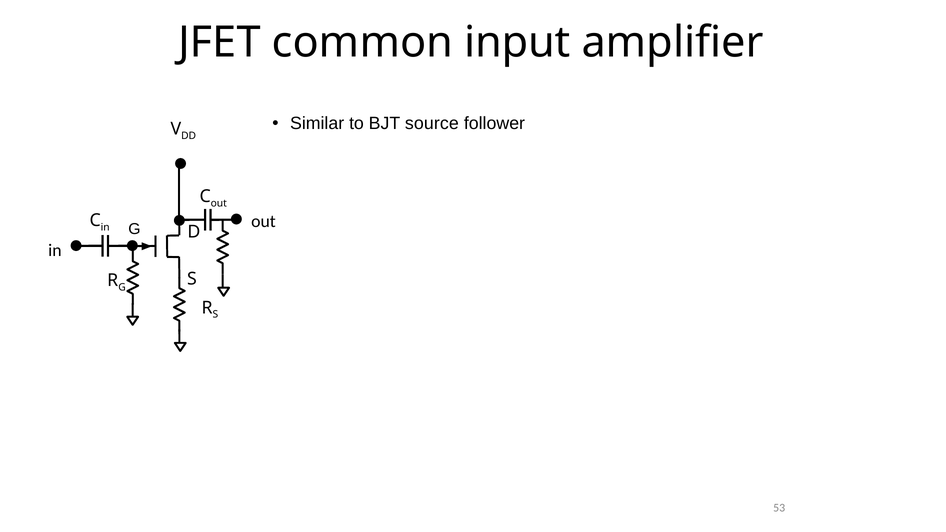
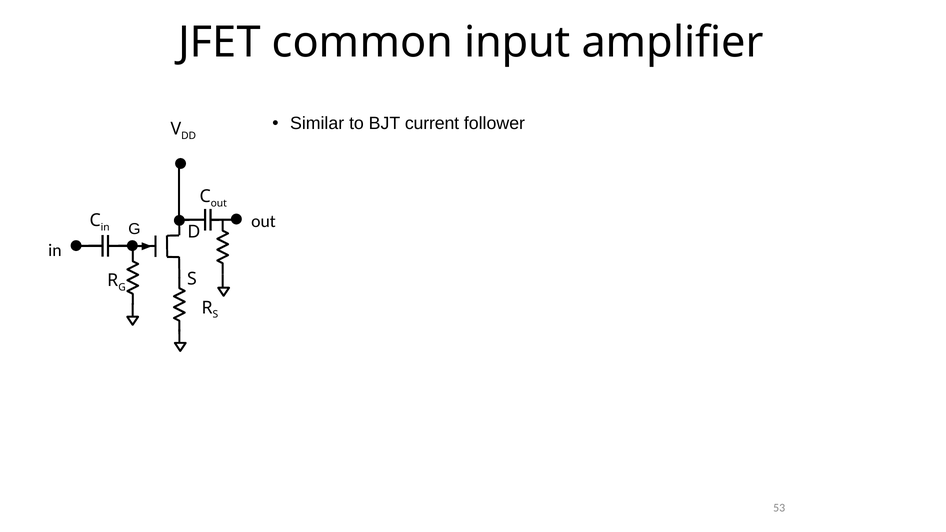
source: source -> current (432, 124)
